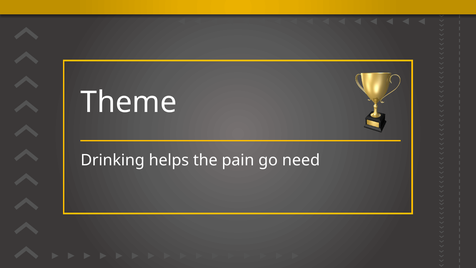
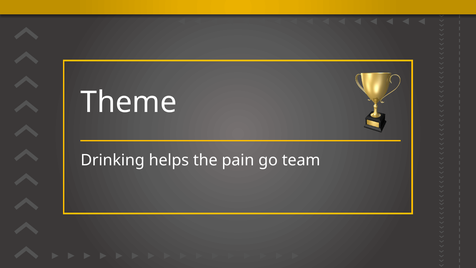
need: need -> team (301, 160)
